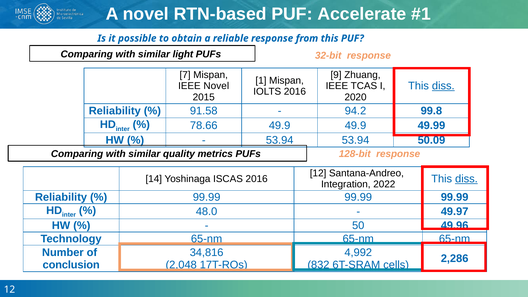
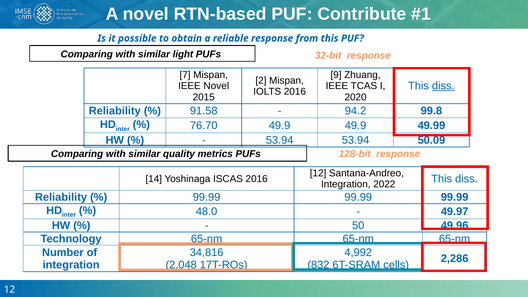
Accelerate: Accelerate -> Contribute (362, 14)
1: 1 -> 2 (261, 80)
78.66: 78.66 -> 76.70 (204, 126)
diss underline: present -> none (466, 179)
conclusion: conclusion -> integration (71, 265)
